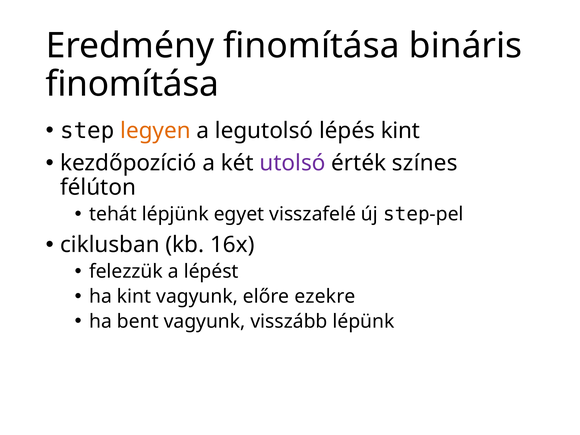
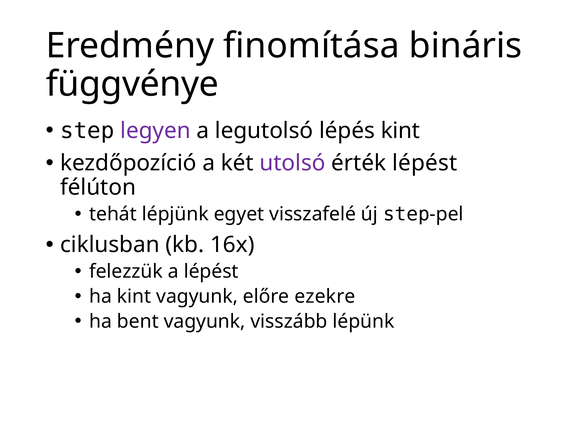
finomítása: finomítása -> függvénye (132, 84)
legyen colour: orange -> purple (155, 131)
érték színes: színes -> lépést (425, 163)
